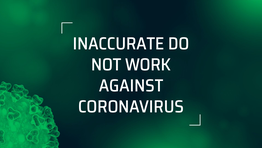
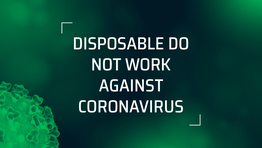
INACCURATE: INACCURATE -> DISPOSABLE (119, 43)
